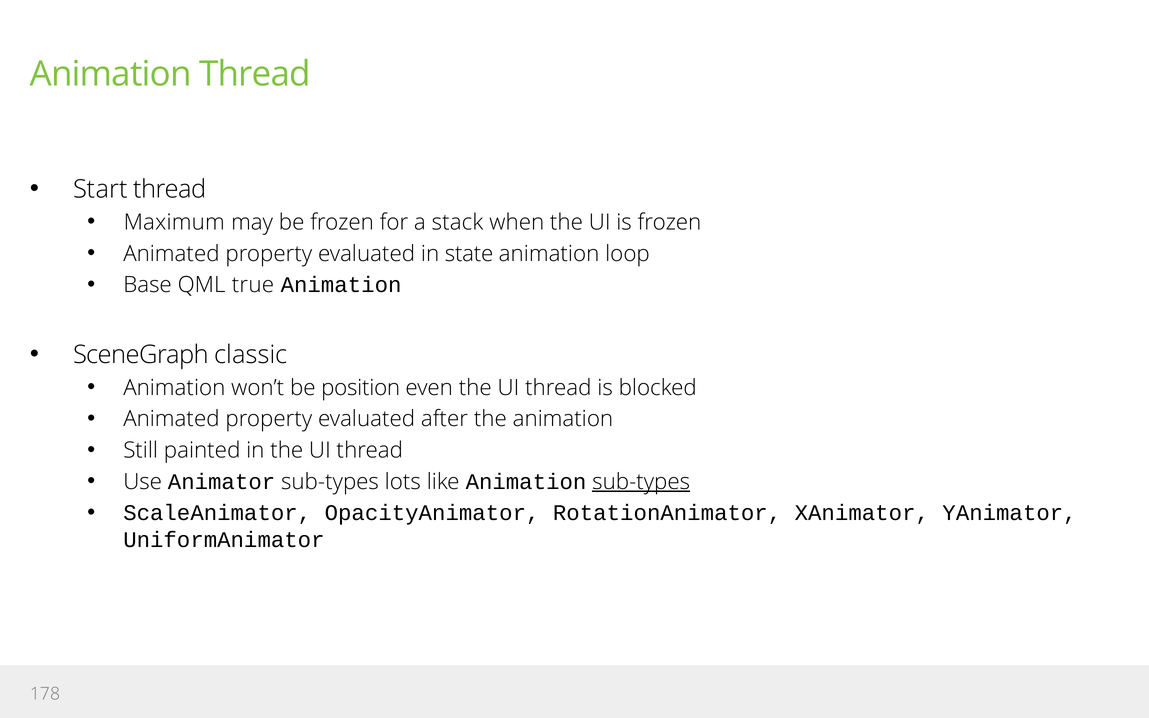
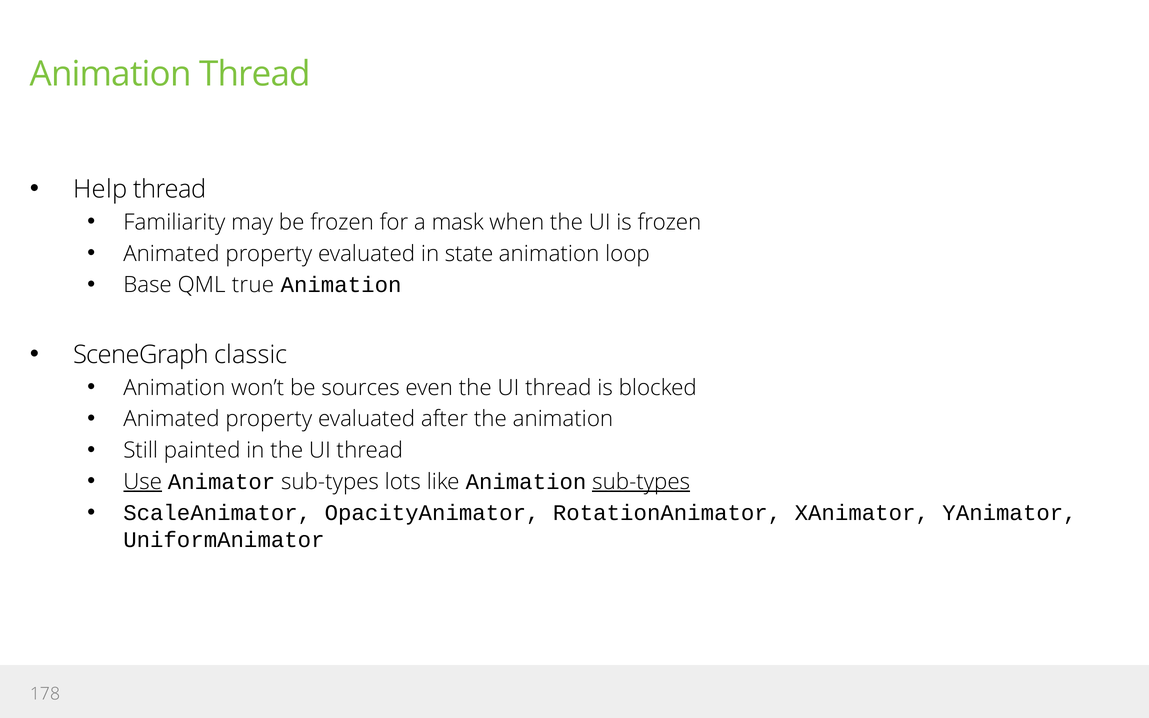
Start: Start -> Help (100, 189)
Maximum: Maximum -> Familiarity (174, 222)
stack: stack -> mask (458, 222)
position: position -> sources (361, 388)
Use underline: none -> present (143, 482)
